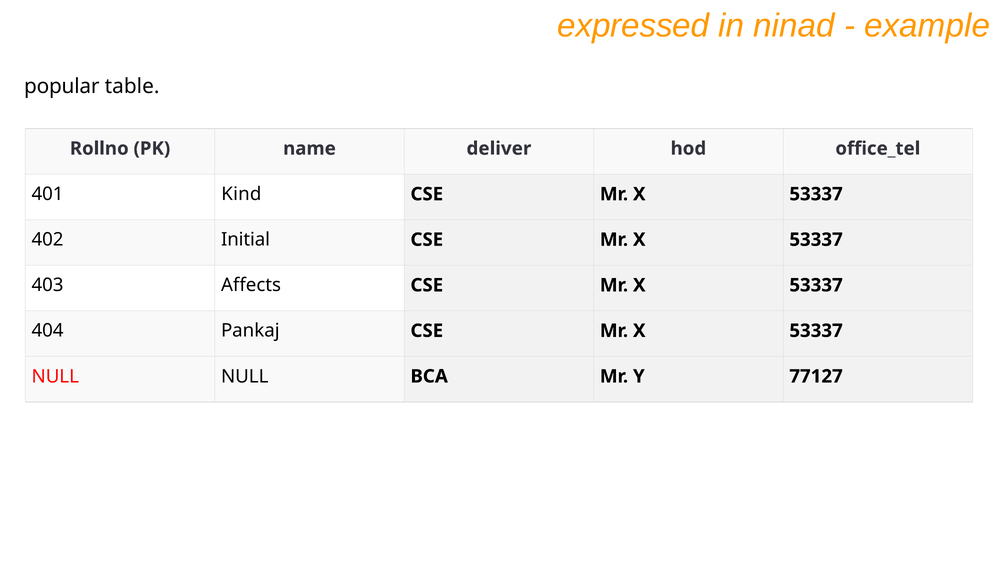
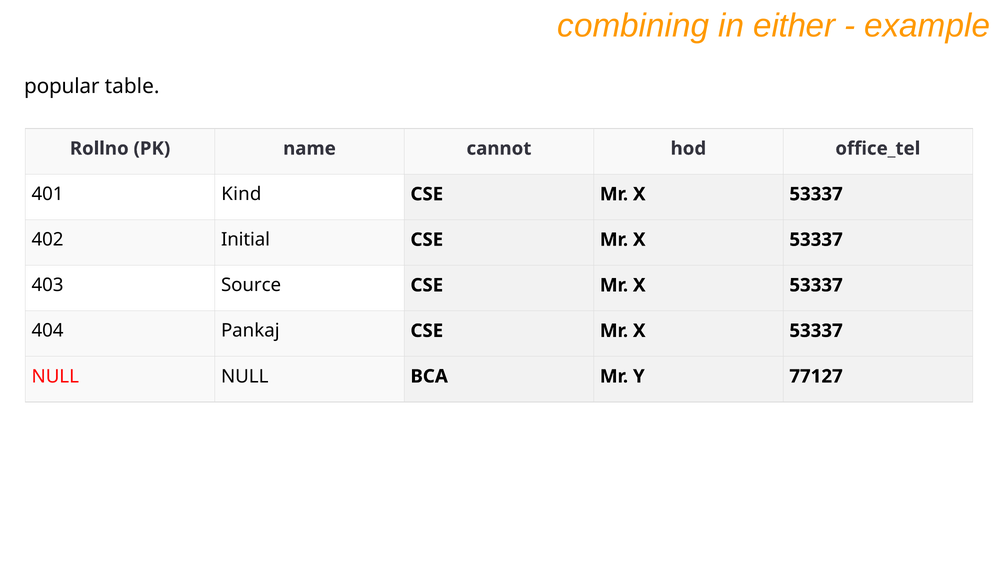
expressed: expressed -> combining (633, 26)
ninad: ninad -> either (794, 26)
deliver: deliver -> cannot (499, 149)
Affects: Affects -> Source (251, 285)
